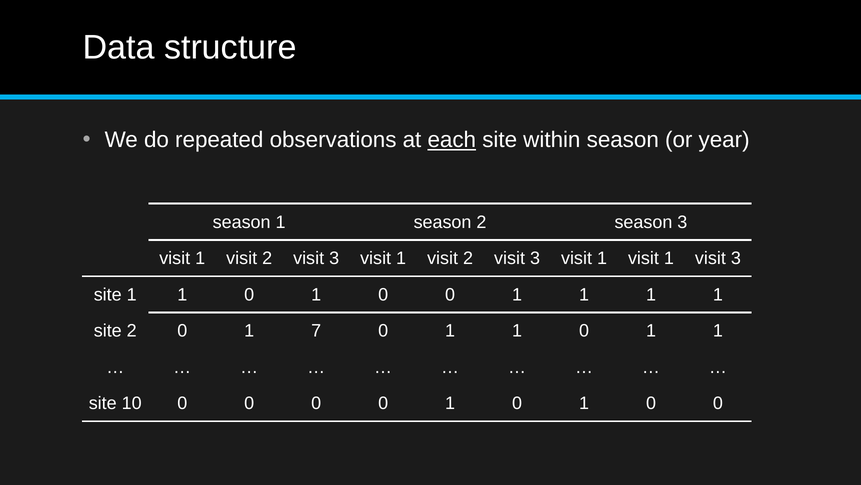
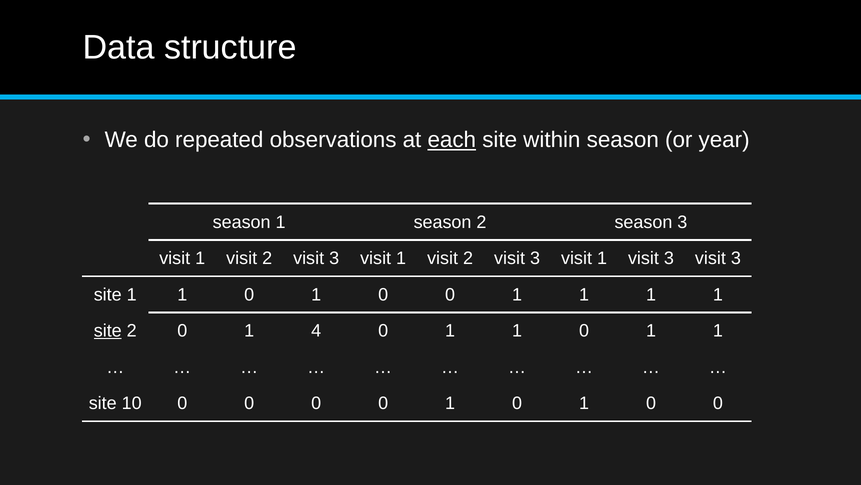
visit 1 visit 1: 1 -> 3 (669, 258)
site underline: none -> present (108, 331)
7: 7 -> 4 (316, 331)
